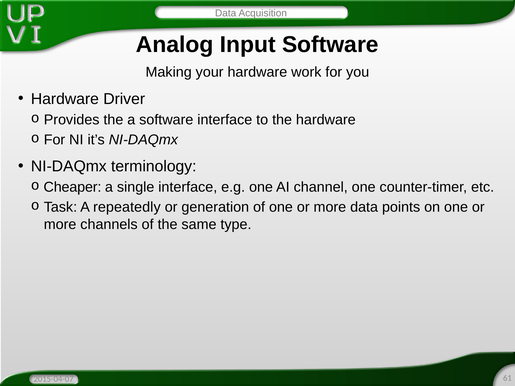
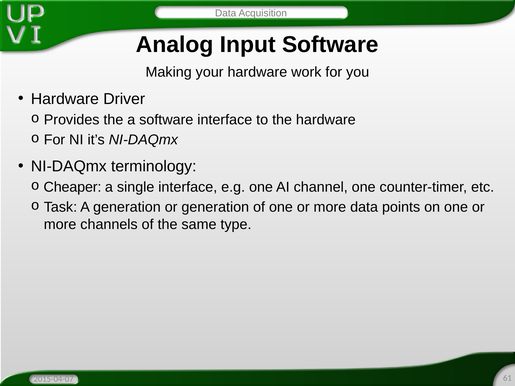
A repeatedly: repeatedly -> generation (127, 207)
